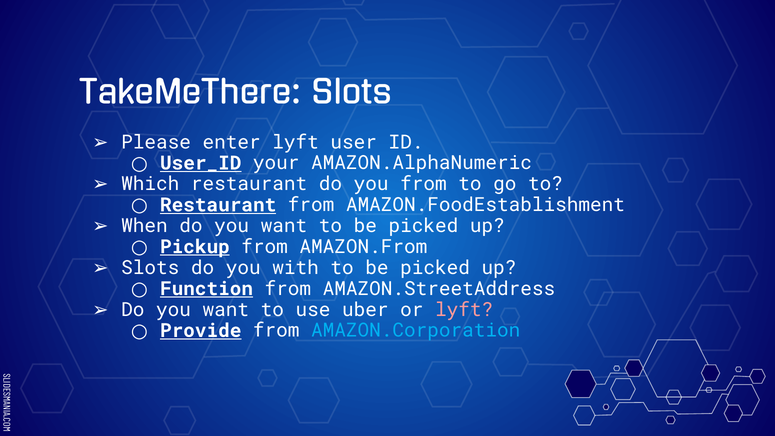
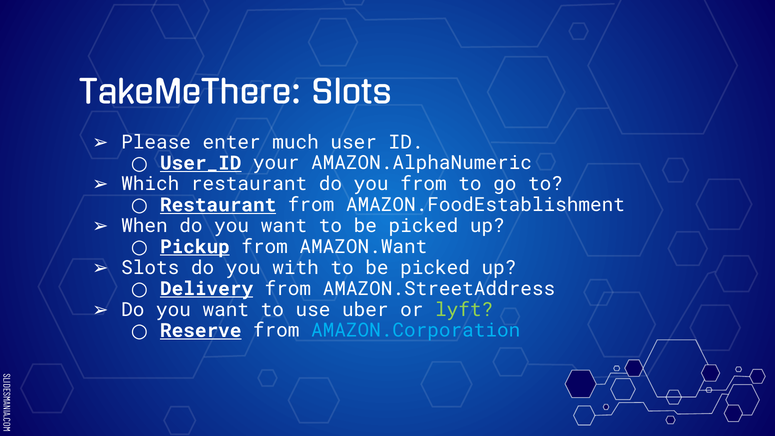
enter lyft: lyft -> much (296, 142)
AMAZON.From: AMAZON.From -> AMAZON.Want (363, 247)
Function: Function -> Delivery (206, 289)
lyft colour: pink -> light green (464, 310)
Provide: Provide -> Reserve (201, 331)
